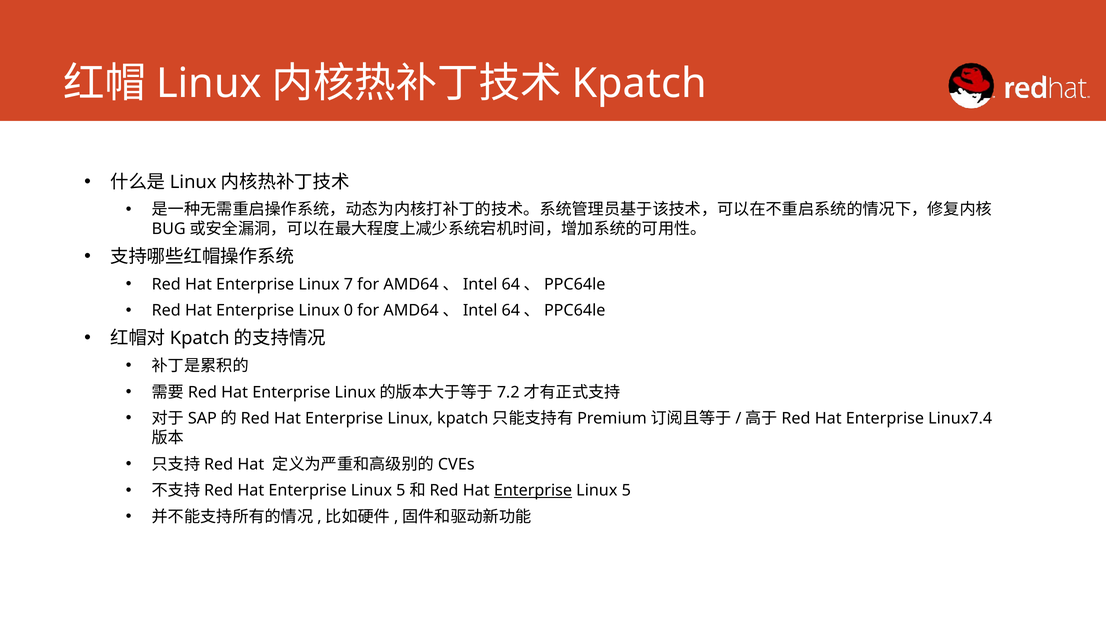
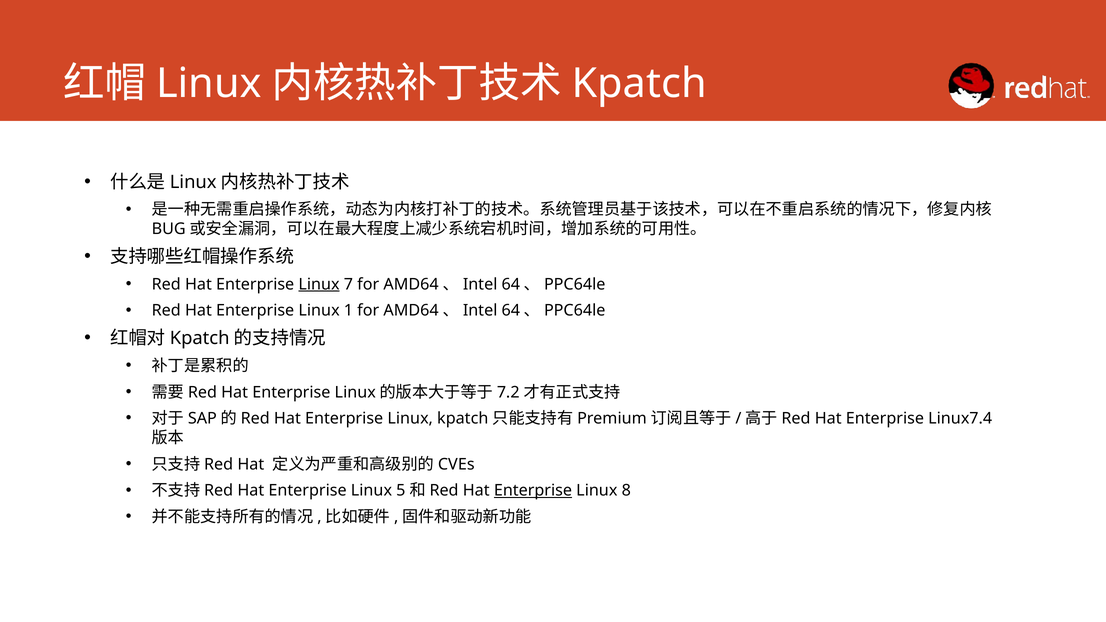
Linux underline: none -> present (319, 284)
0: 0 -> 1 (348, 311)
5: 5 -> 8 (626, 491)
